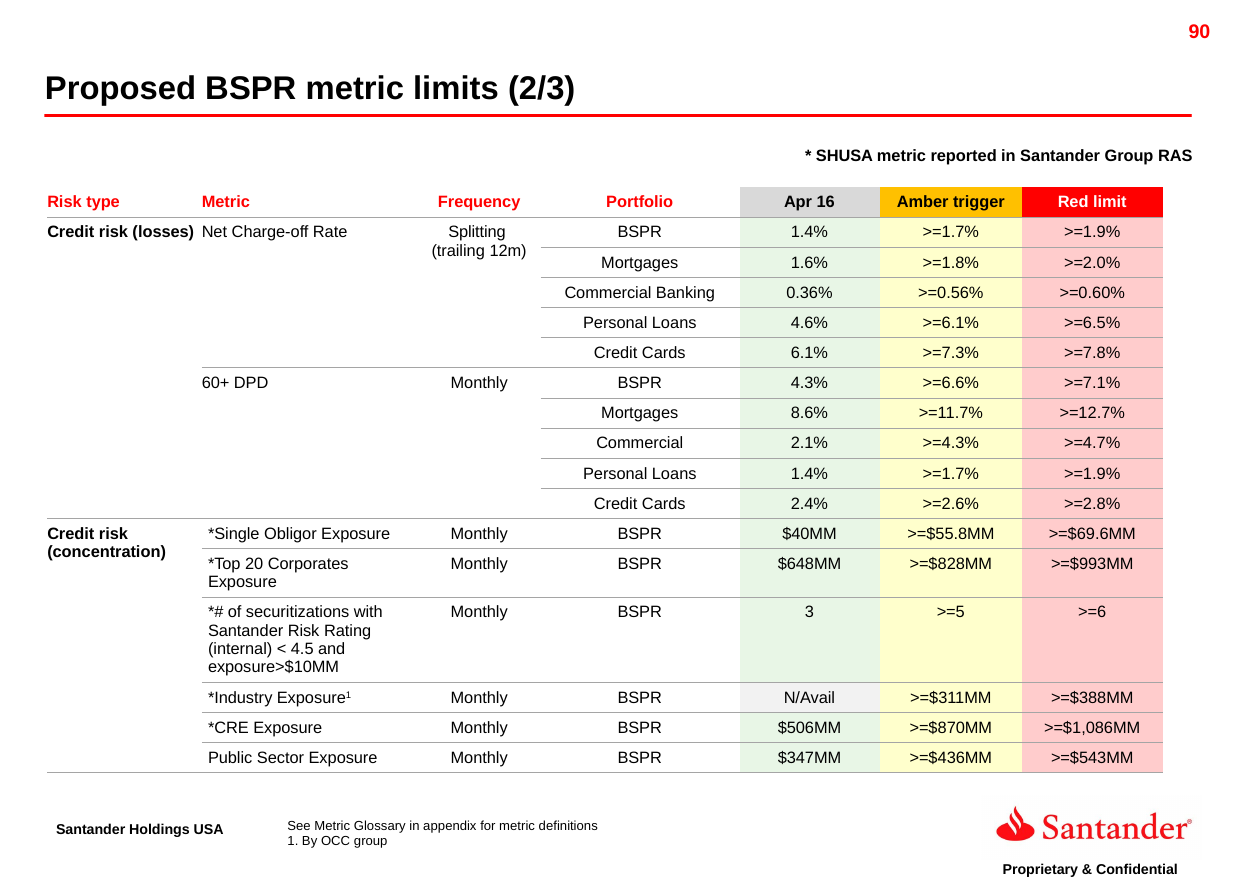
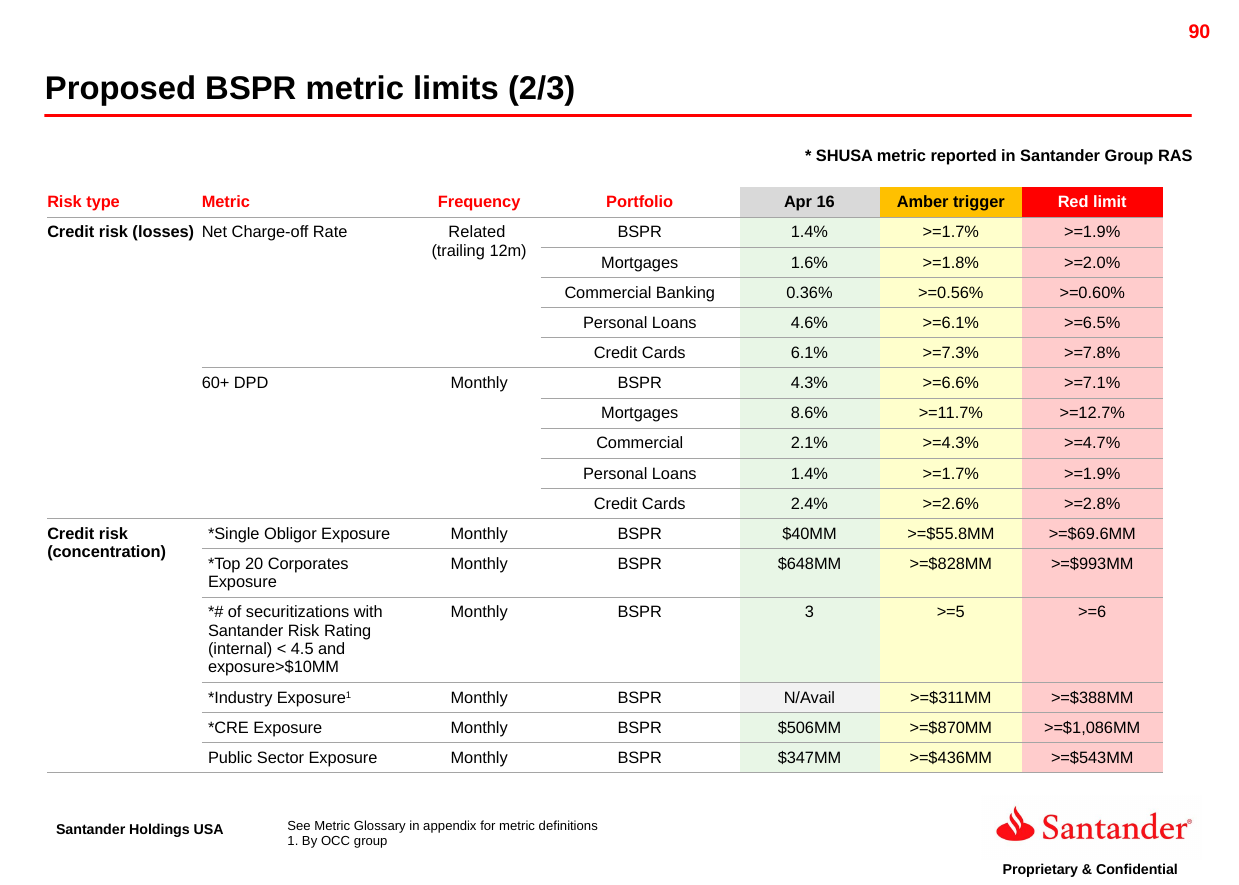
Splitting: Splitting -> Related (477, 232)
